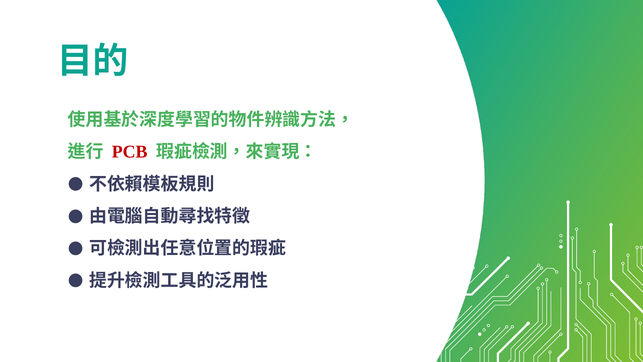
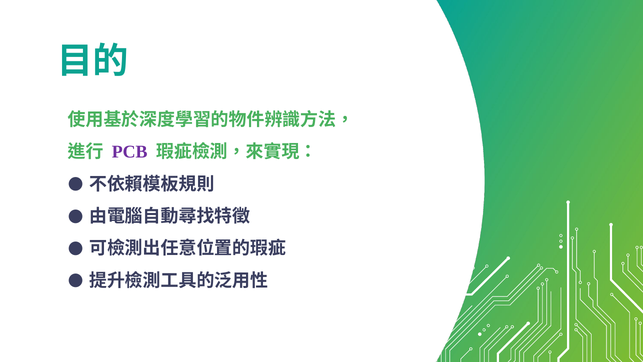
PCB colour: red -> purple (130, 152)
